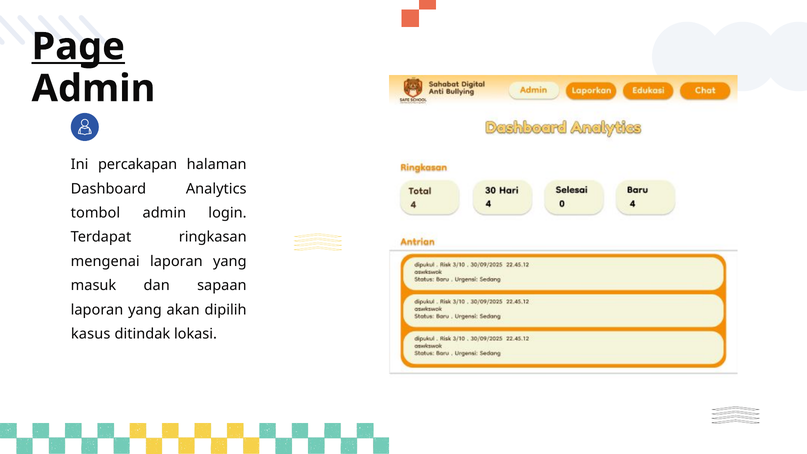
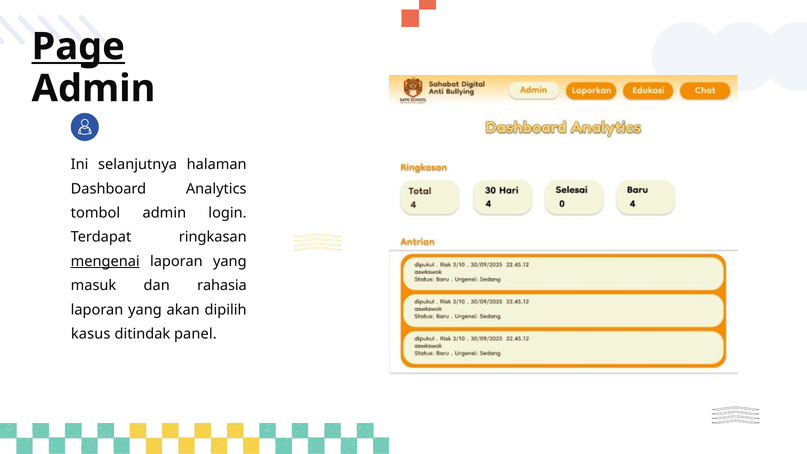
percakapan: percakapan -> selanjutnya (138, 165)
mengenai underline: none -> present (105, 261)
sapaan: sapaan -> rahasia (222, 286)
lokasi: lokasi -> panel (195, 334)
